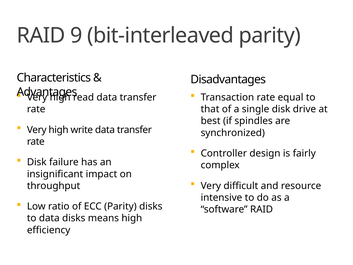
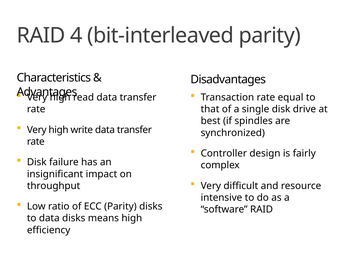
9: 9 -> 4 (76, 36)
